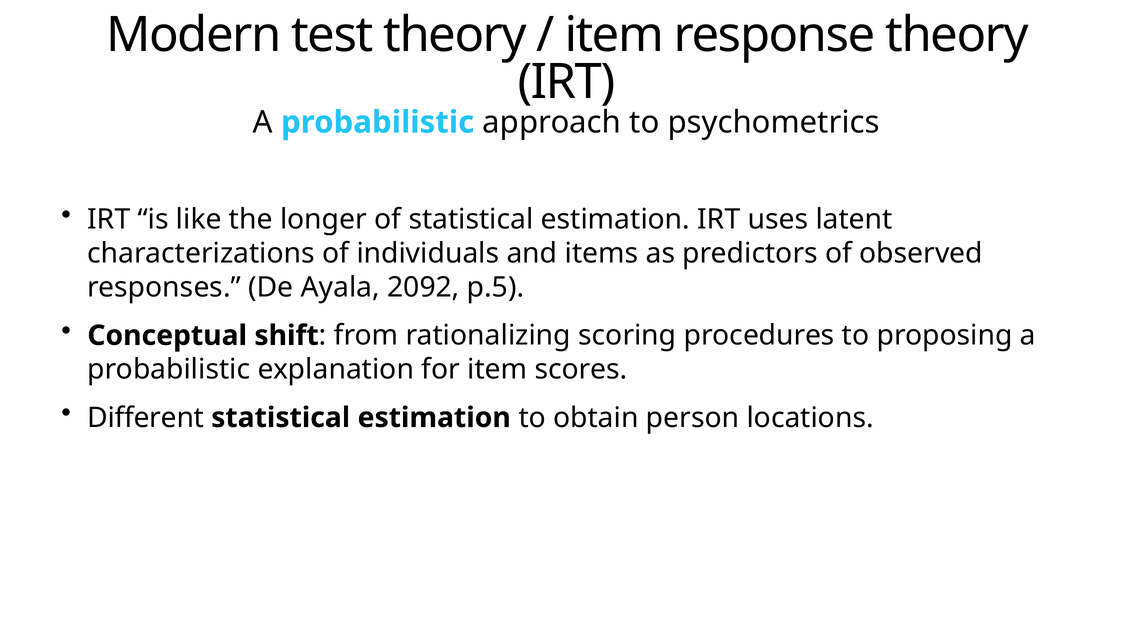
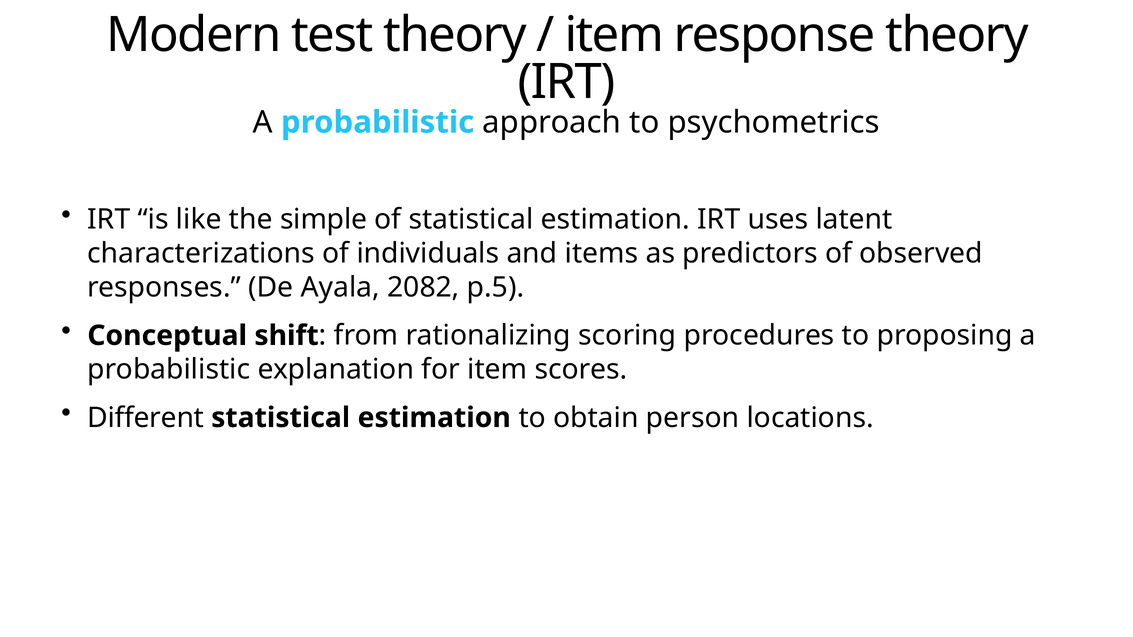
longer: longer -> simple (324, 220)
2092: 2092 -> 2082 (423, 288)
